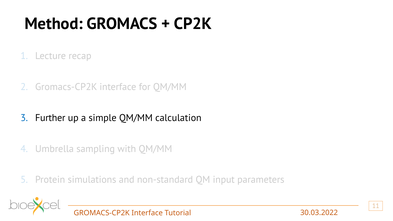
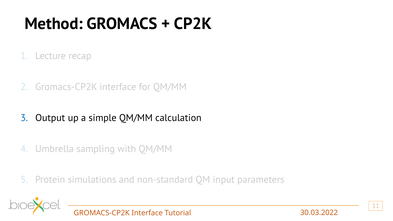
Further: Further -> Output (50, 118)
